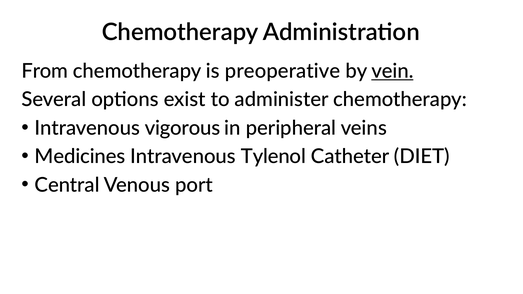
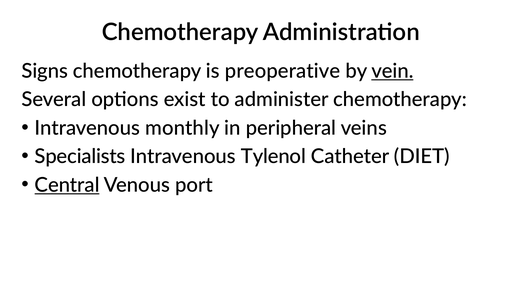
From: From -> Signs (45, 71)
vigorous: vigorous -> monthly (182, 128)
Medicines: Medicines -> Specialists (80, 157)
Central underline: none -> present (67, 185)
